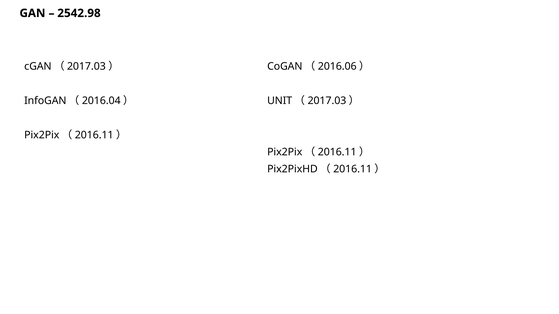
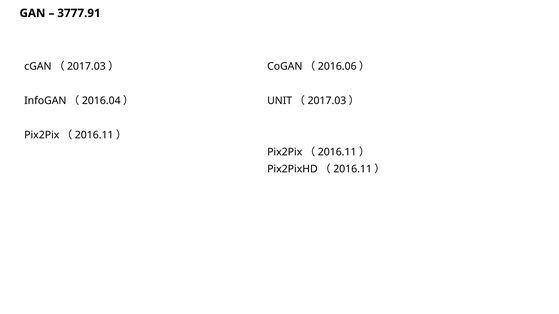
2542.98: 2542.98 -> 3777.91 (79, 13)
